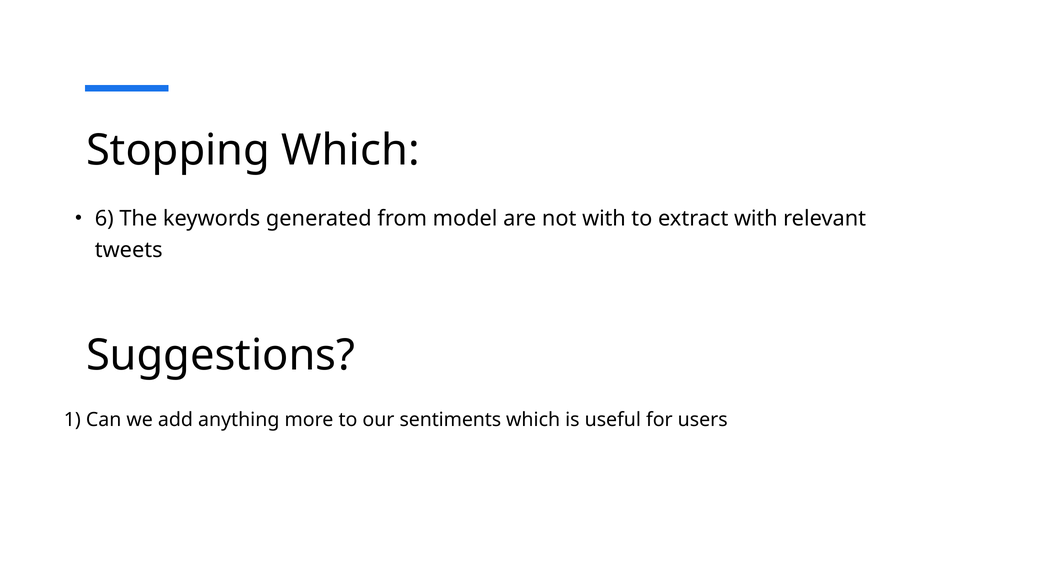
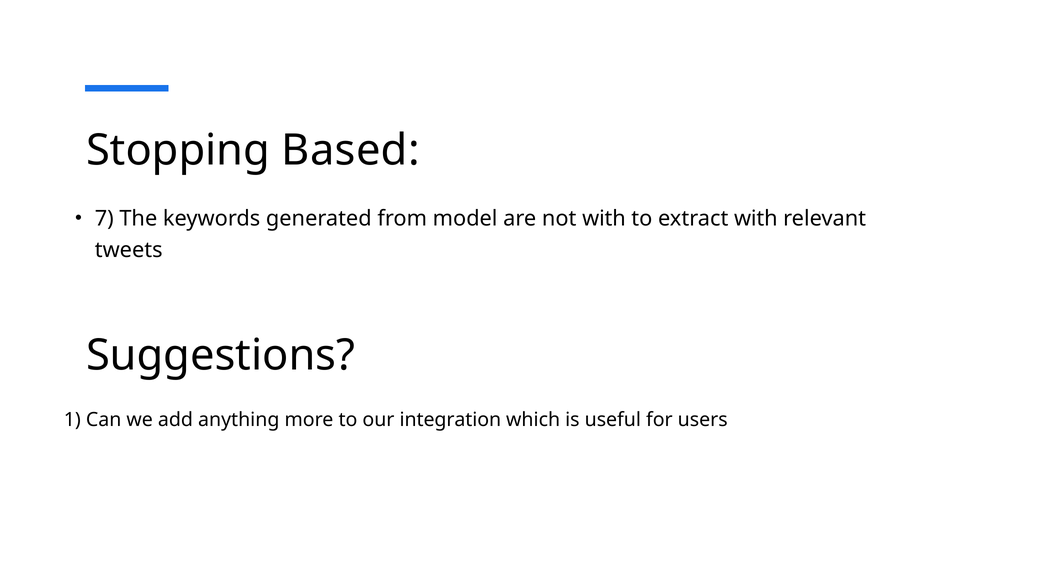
Stopping Which: Which -> Based (351, 151)
6: 6 -> 7 (104, 219)
sentiments: sentiments -> integration (450, 420)
